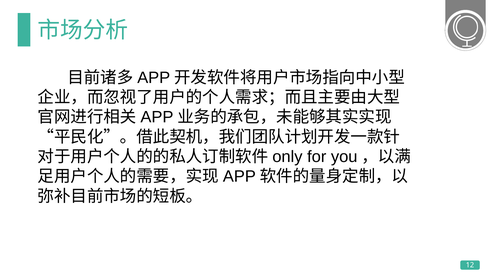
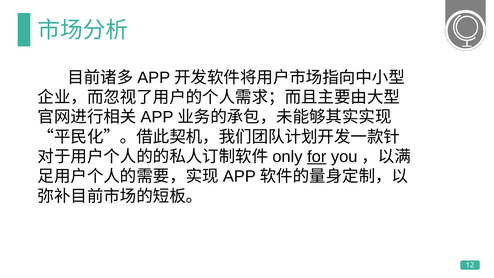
for underline: none -> present (317, 157)
